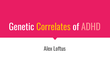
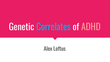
Correlates colour: yellow -> light blue (53, 27)
